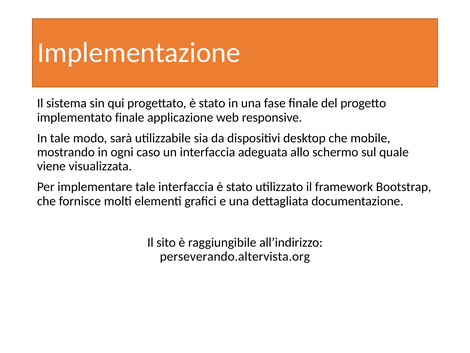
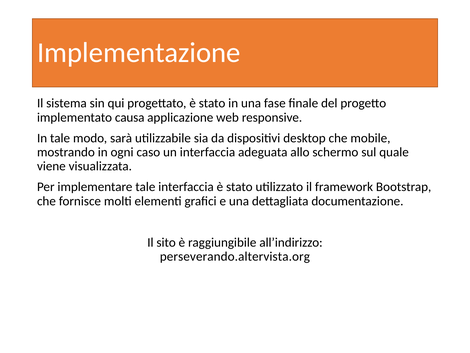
implementato finale: finale -> causa (130, 117)
